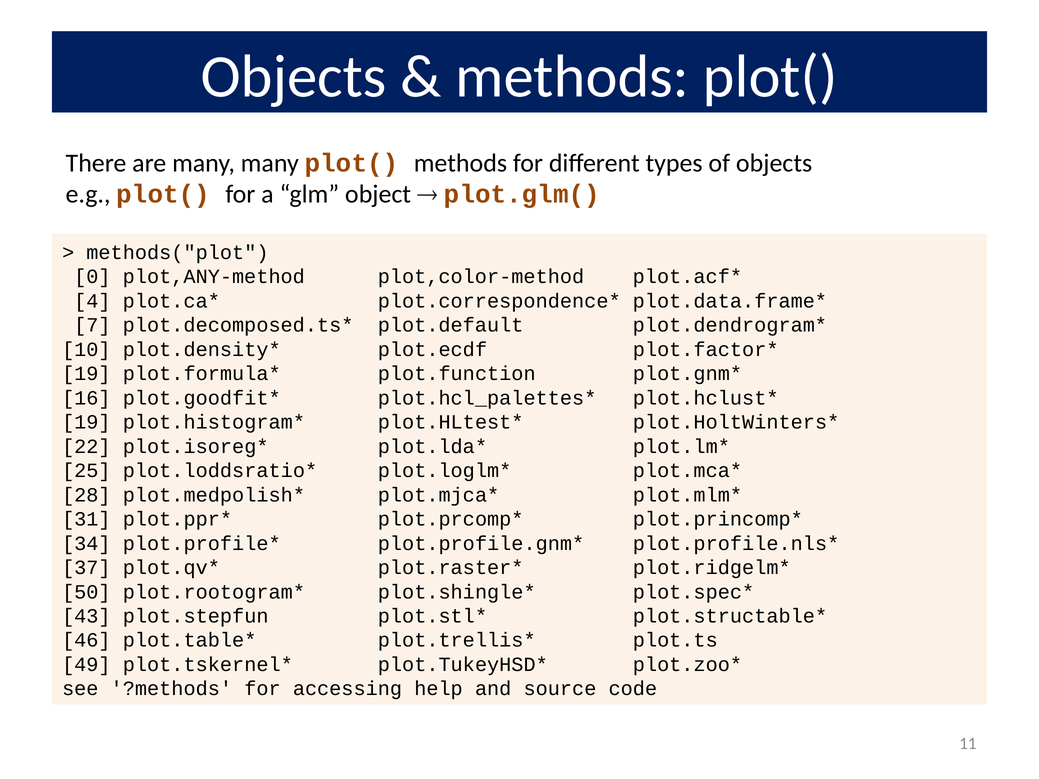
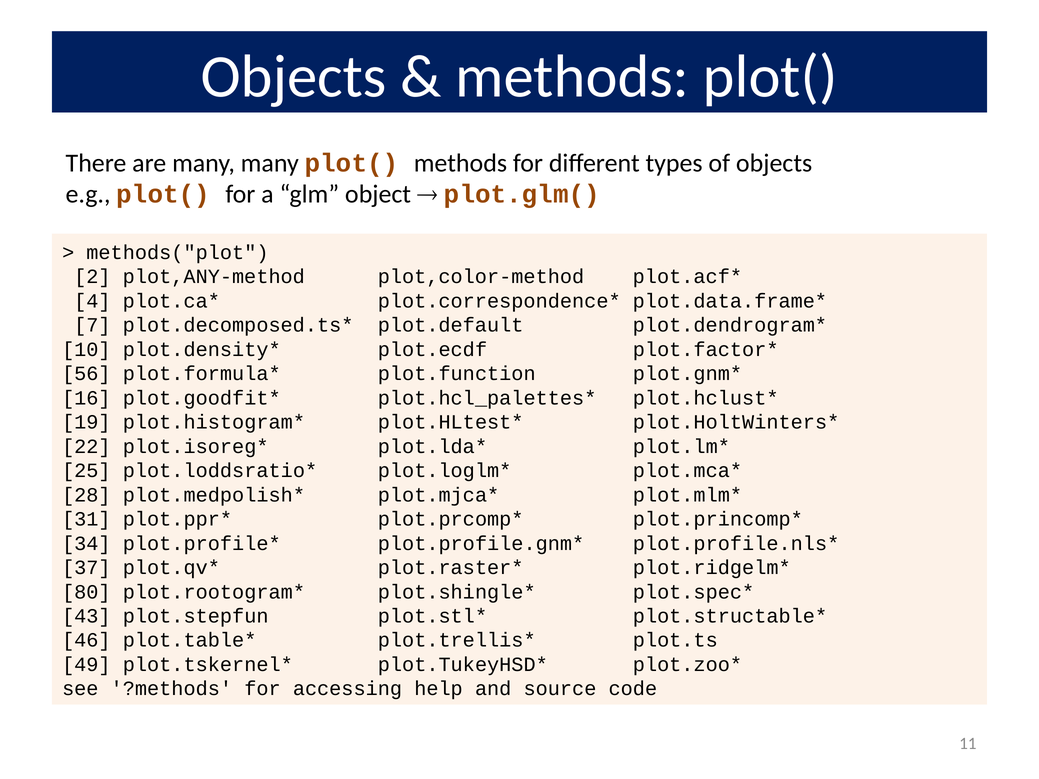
0: 0 -> 2 (92, 277)
19: 19 -> 56 (86, 374)
50: 50 -> 80 (86, 592)
